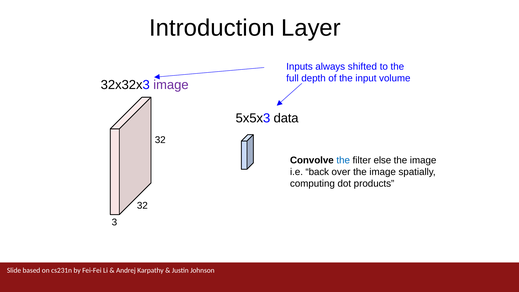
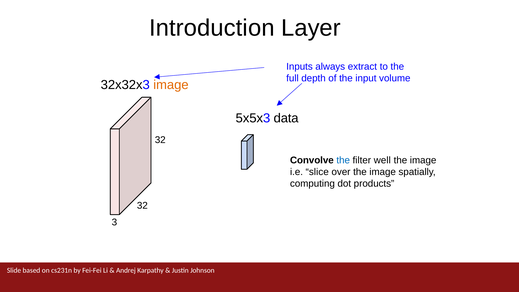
shifted: shifted -> extract (362, 67)
image colour: purple -> orange (171, 85)
else: else -> well (382, 160)
back: back -> slice (317, 172)
